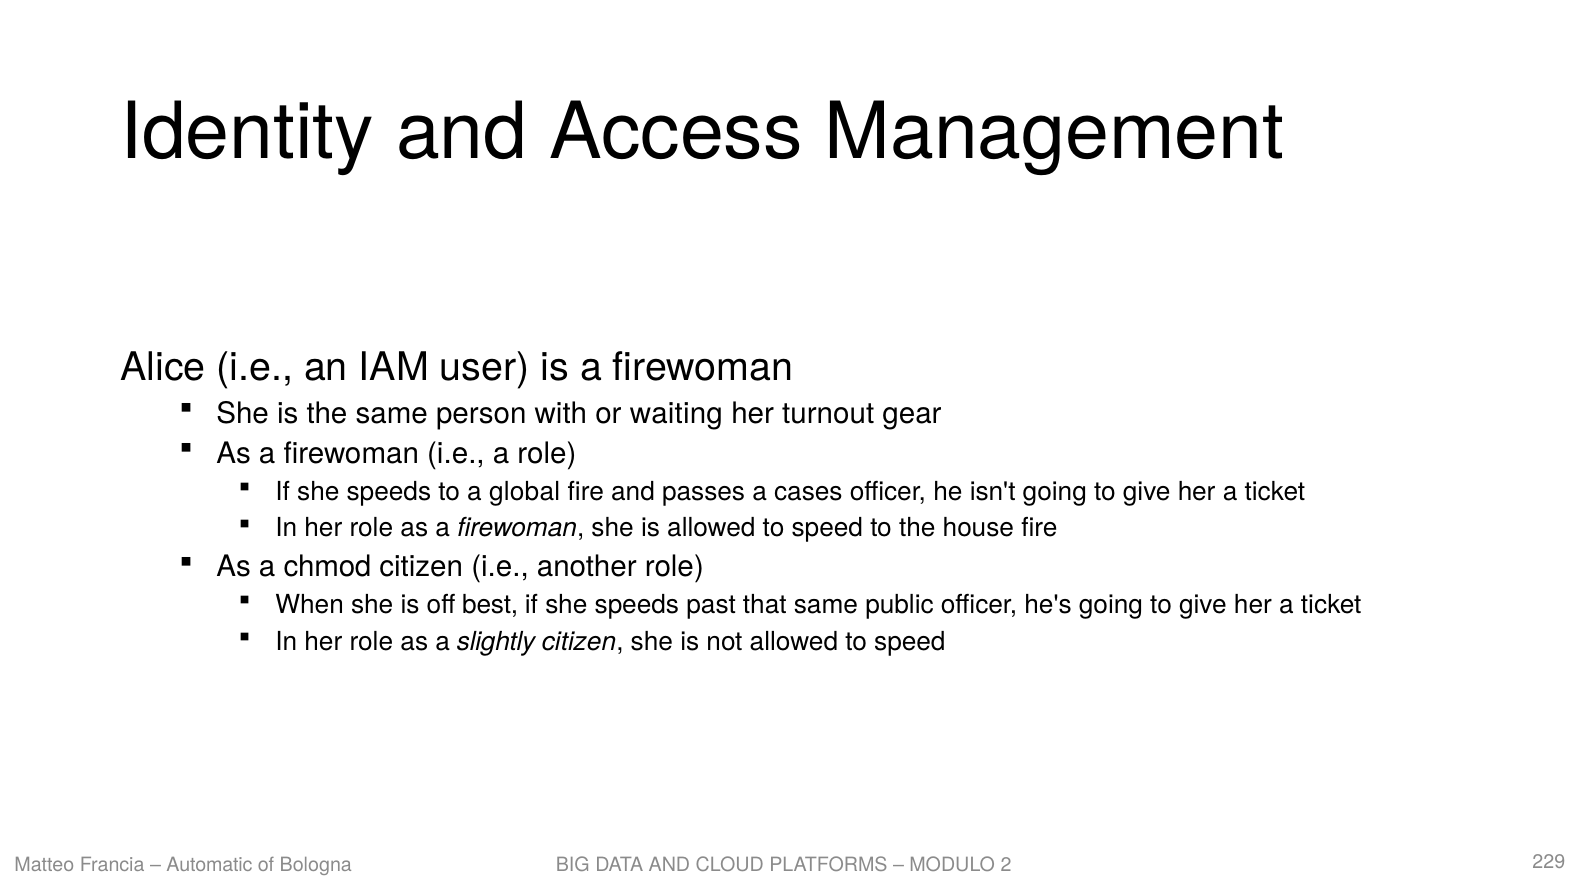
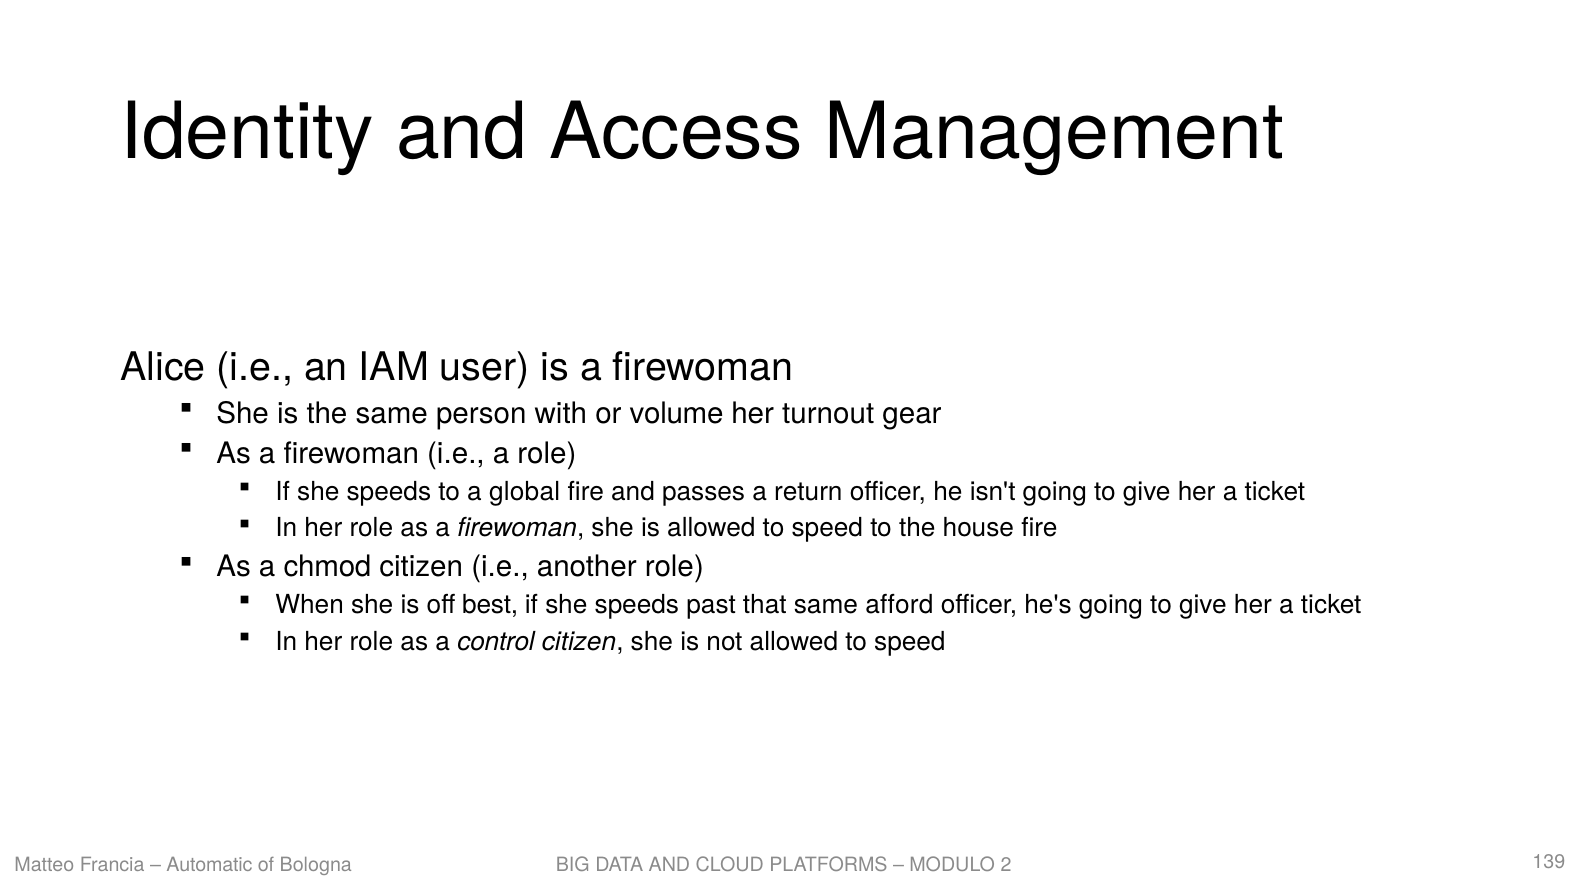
waiting: waiting -> volume (677, 413)
cases: cases -> return (808, 492)
public: public -> afford (899, 605)
slightly: slightly -> control (496, 642)
229: 229 -> 139 (1549, 863)
